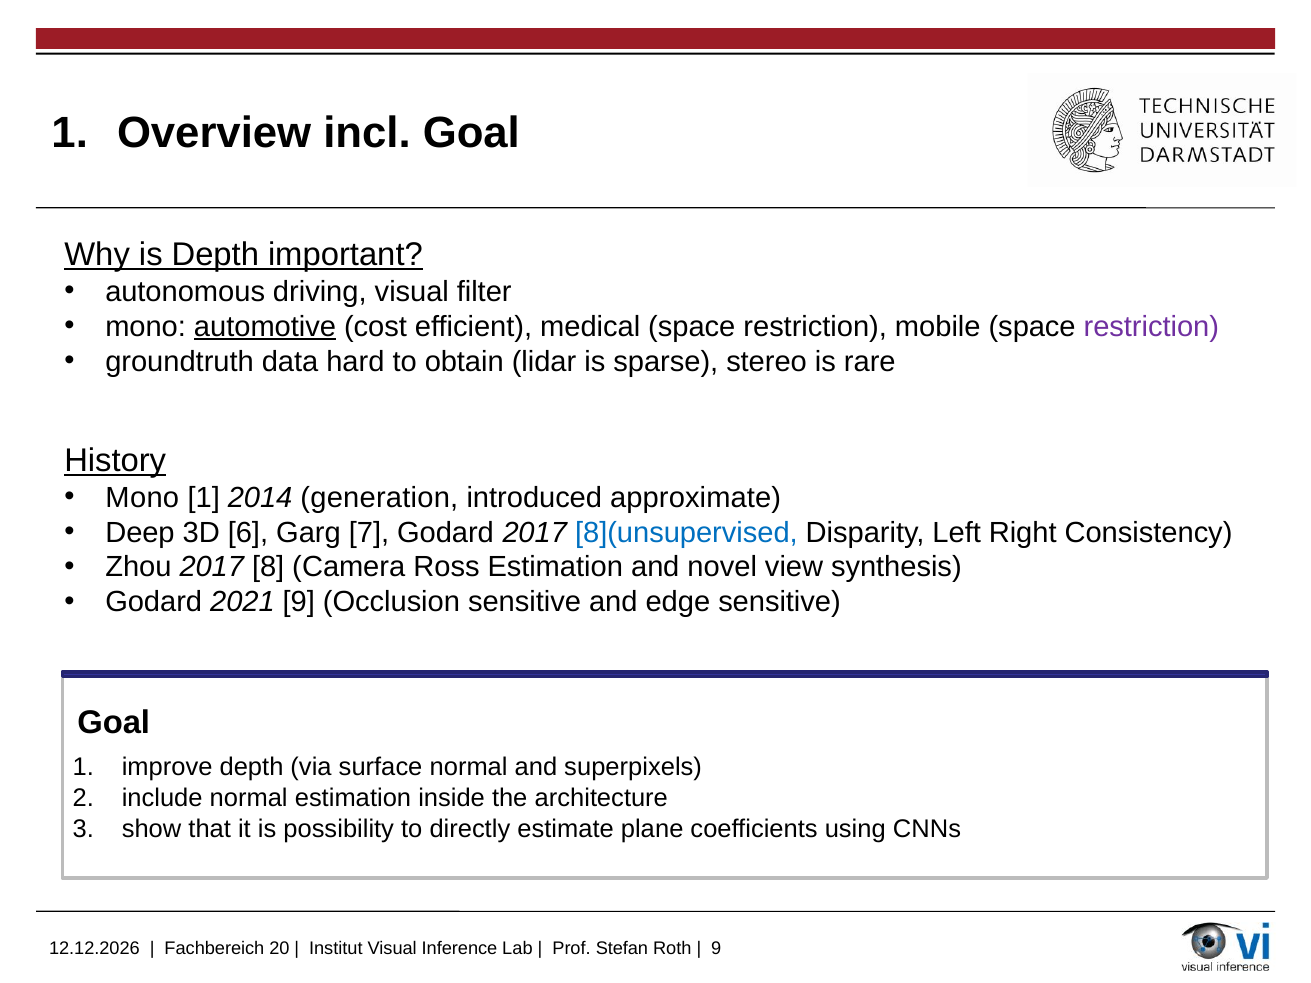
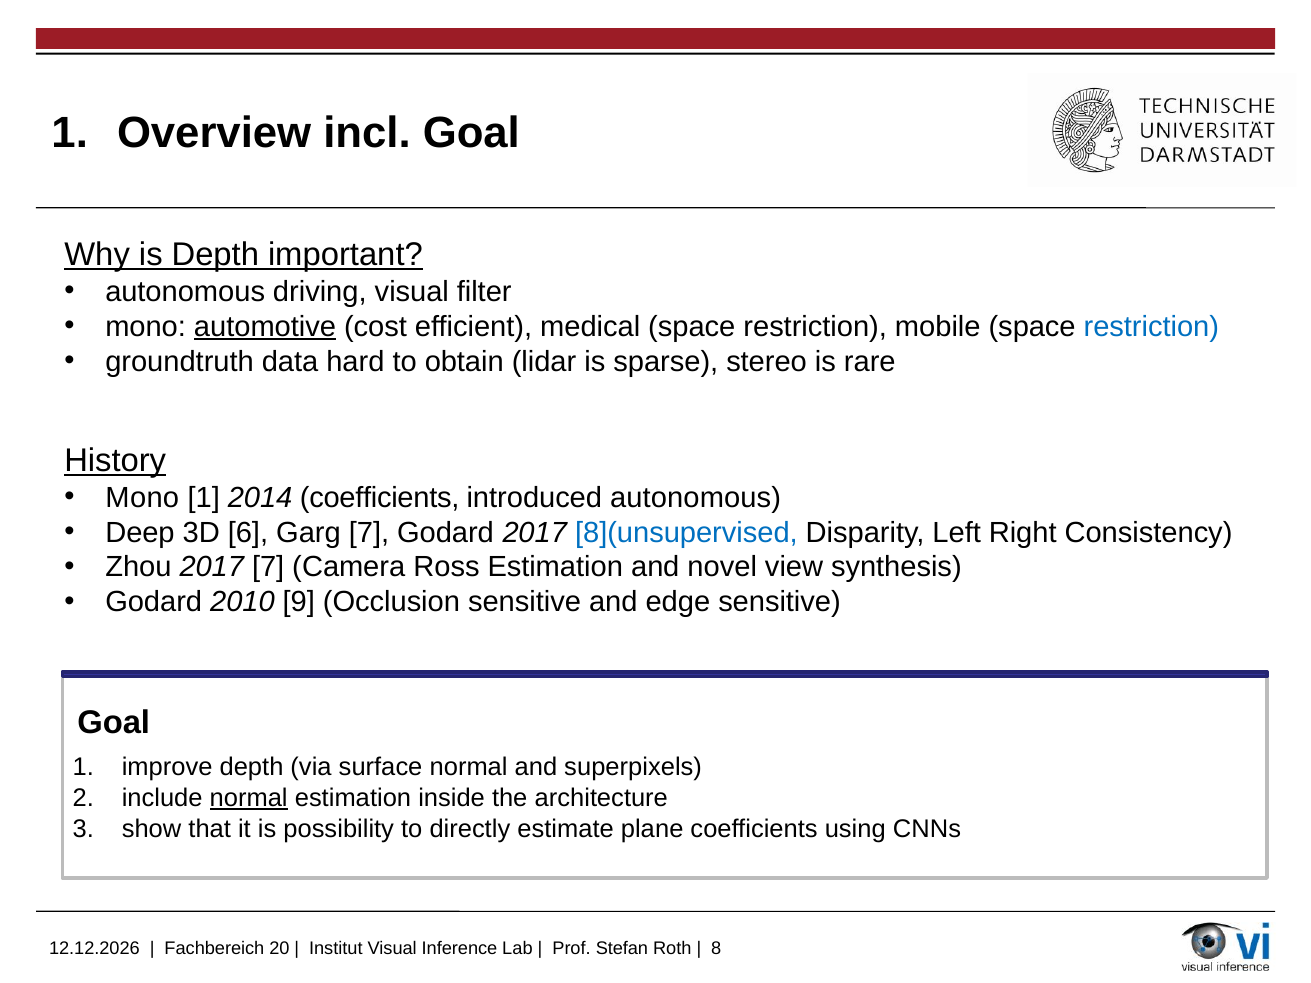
restriction colour: purple -> blue (1151, 327)
2014 generation: generation -> coefficients (380, 498)
introduced approximate: approximate -> autonomous (696, 498)
2017 8: 8 -> 7 (268, 567)
2021: 2021 -> 2010 (242, 602)
normal underline: none -> present (249, 798)
9: 9 -> 8 (716, 949)
